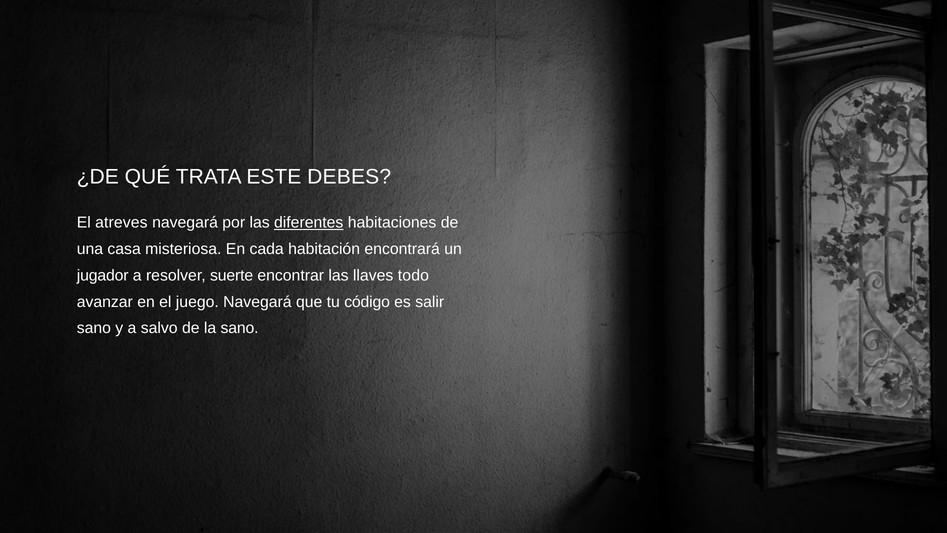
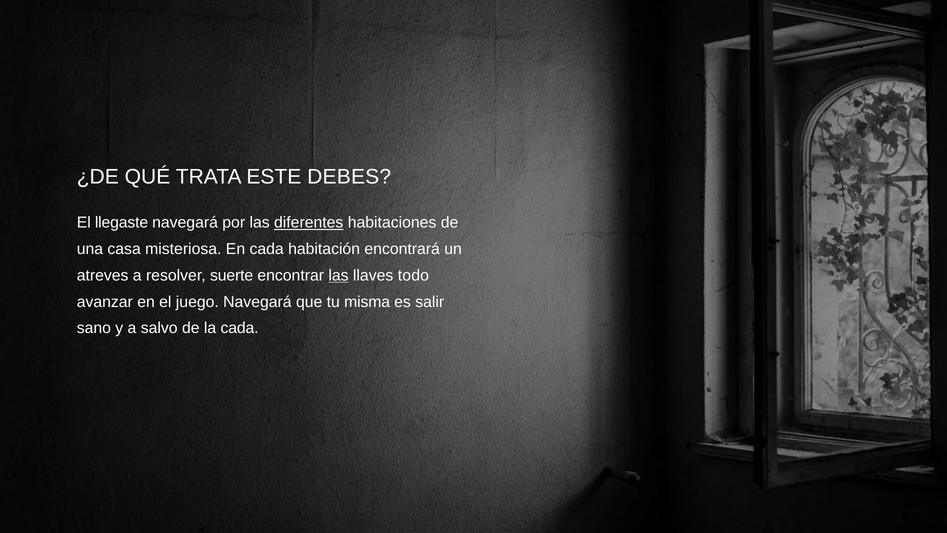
atreves: atreves -> llegaste (122, 223)
jugador: jugador -> atreves (103, 275)
las underline: none -> present (339, 275)
código: código -> misma (367, 302)
la sano: sano -> cada (240, 328)
